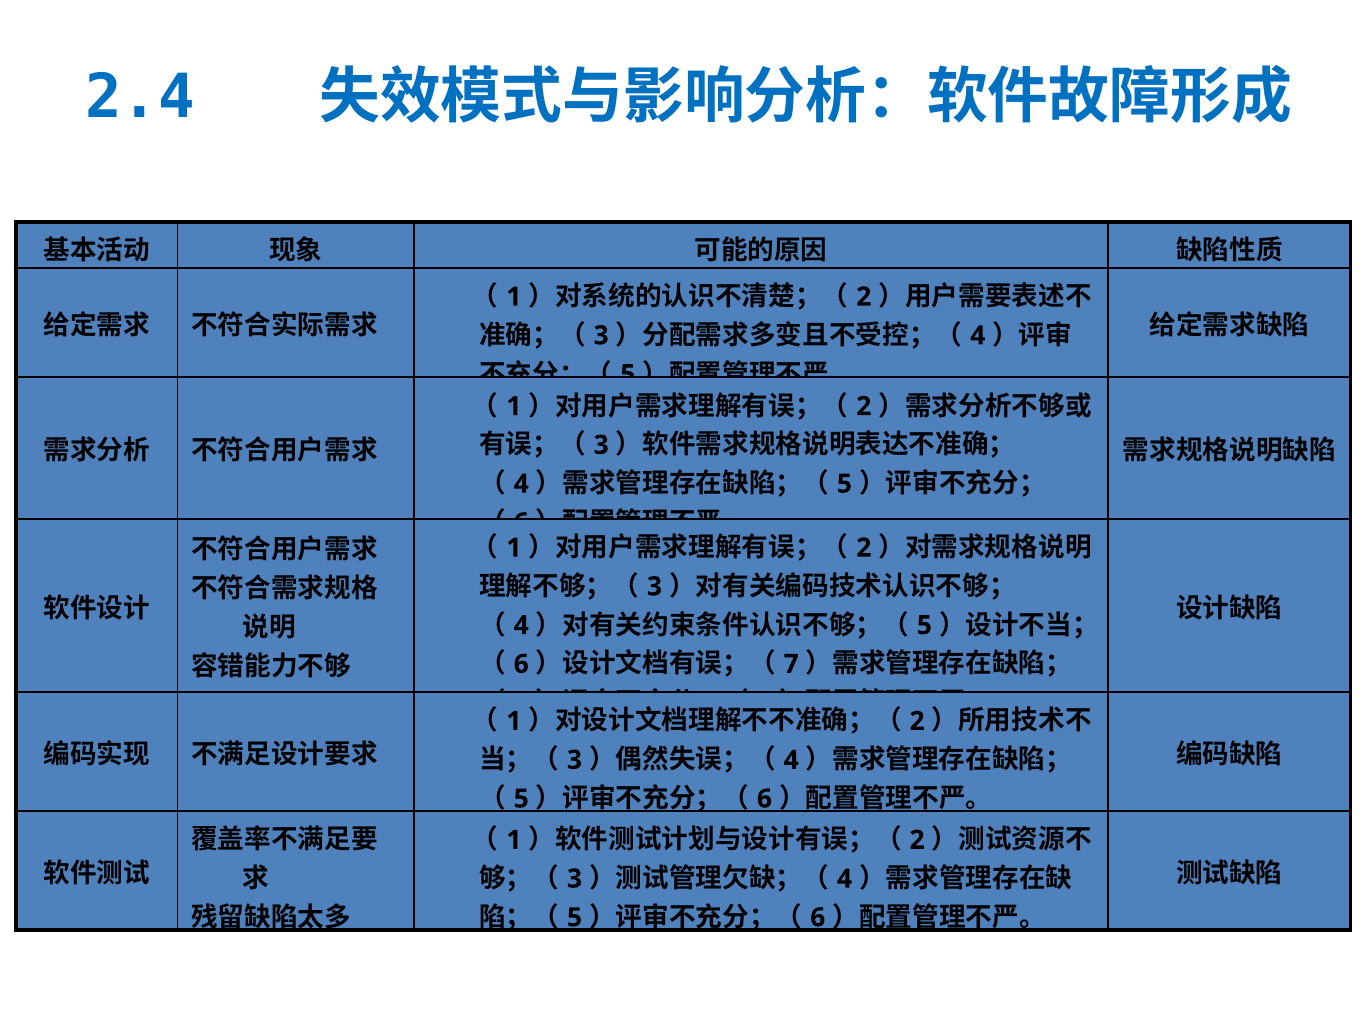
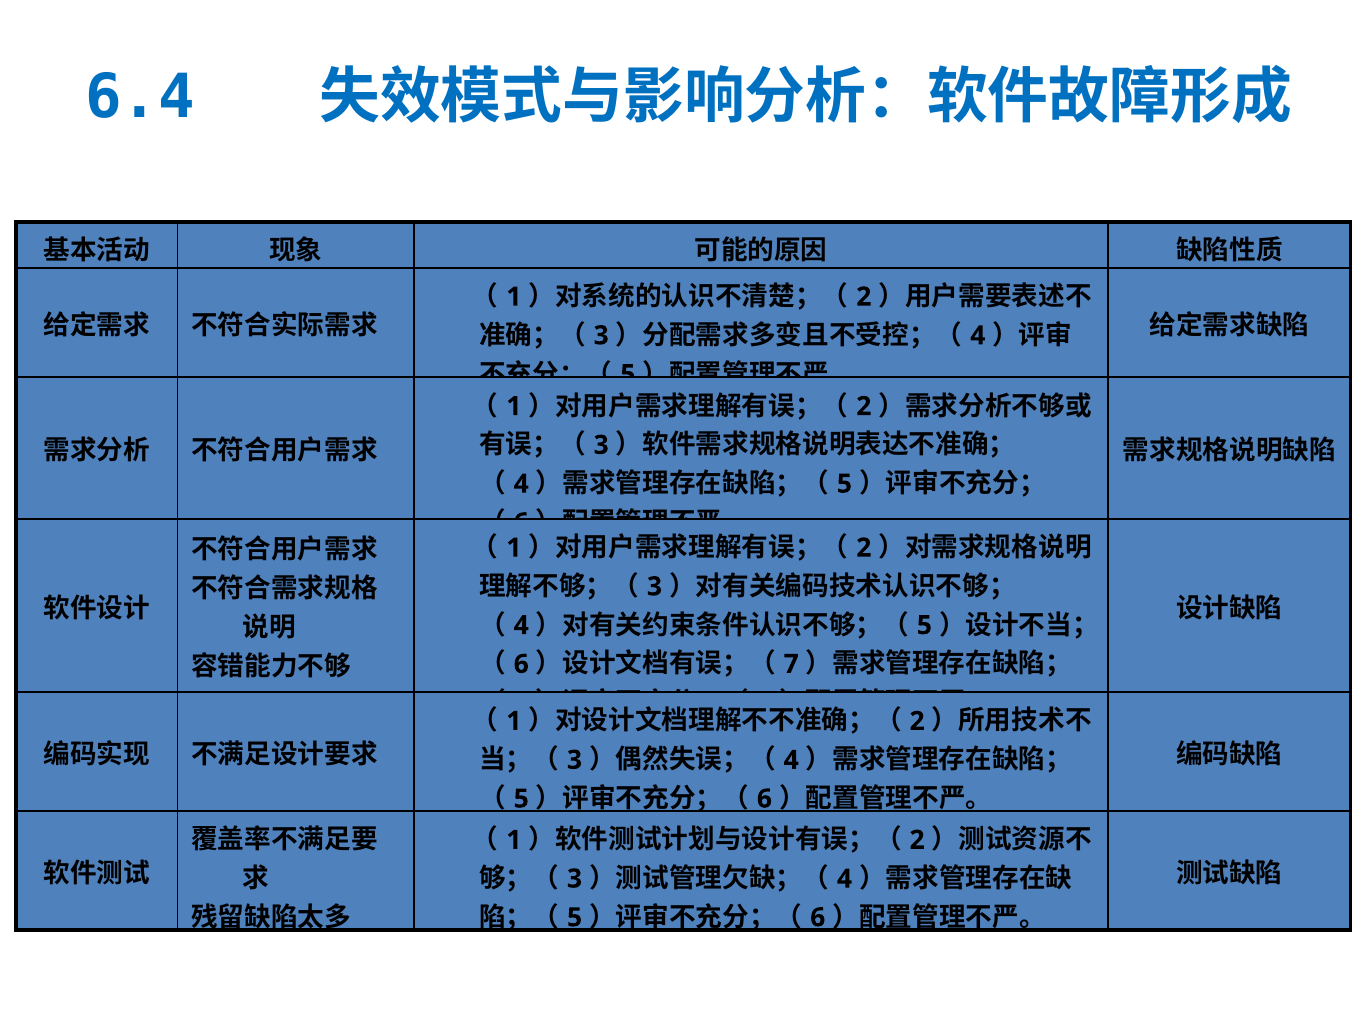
2.4: 2.4 -> 6.4 (140, 97)
